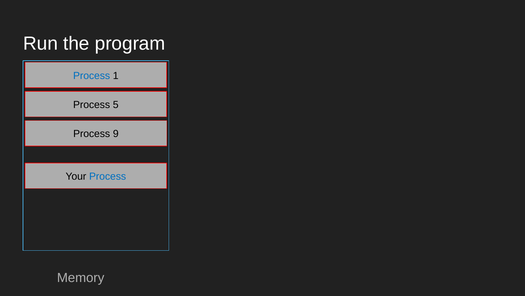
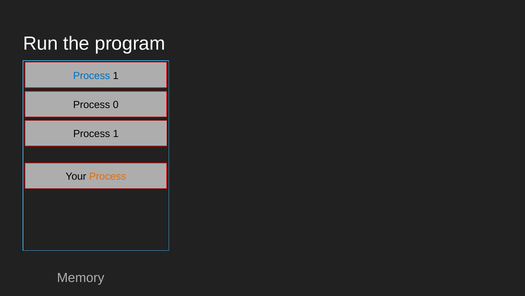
5: 5 -> 0 (116, 105)
9: 9 -> 1 (116, 134)
Process colour: blue -> orange (108, 176)
